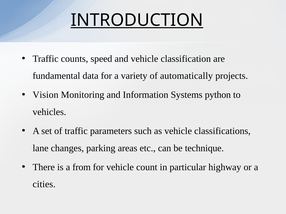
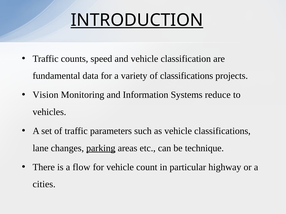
of automatically: automatically -> classifications (187, 76)
python: python -> reduce (218, 95)
parking underline: none -> present (101, 148)
from: from -> flow (81, 167)
